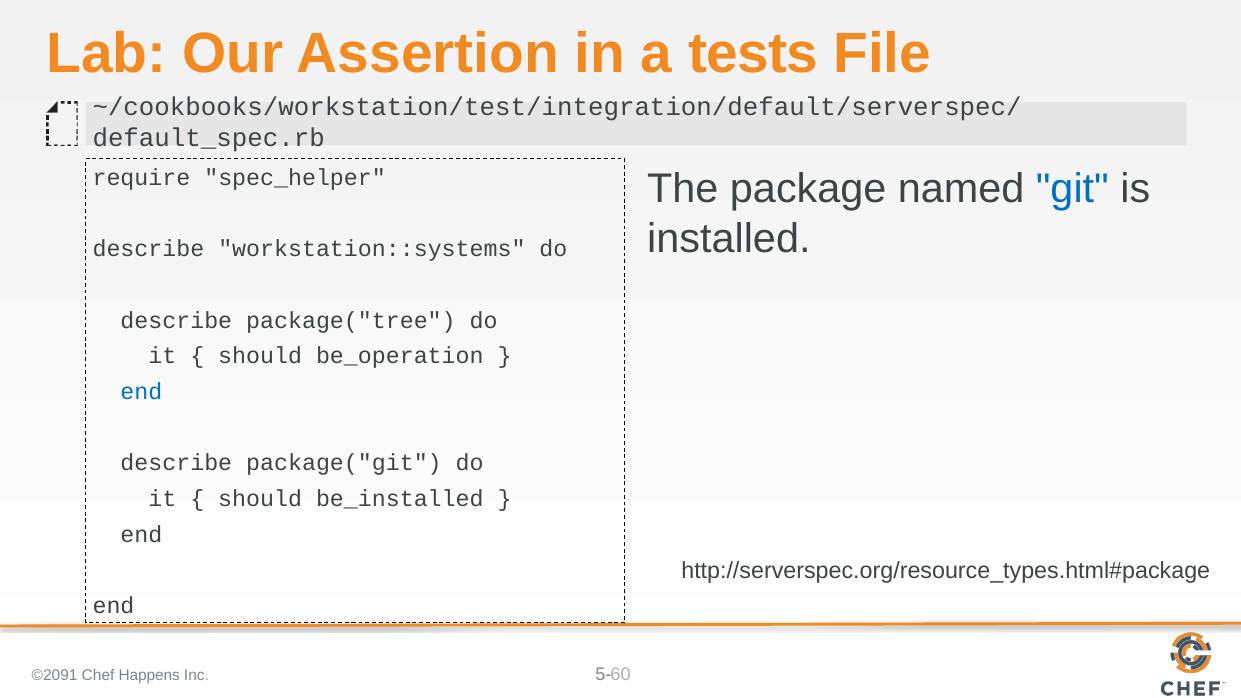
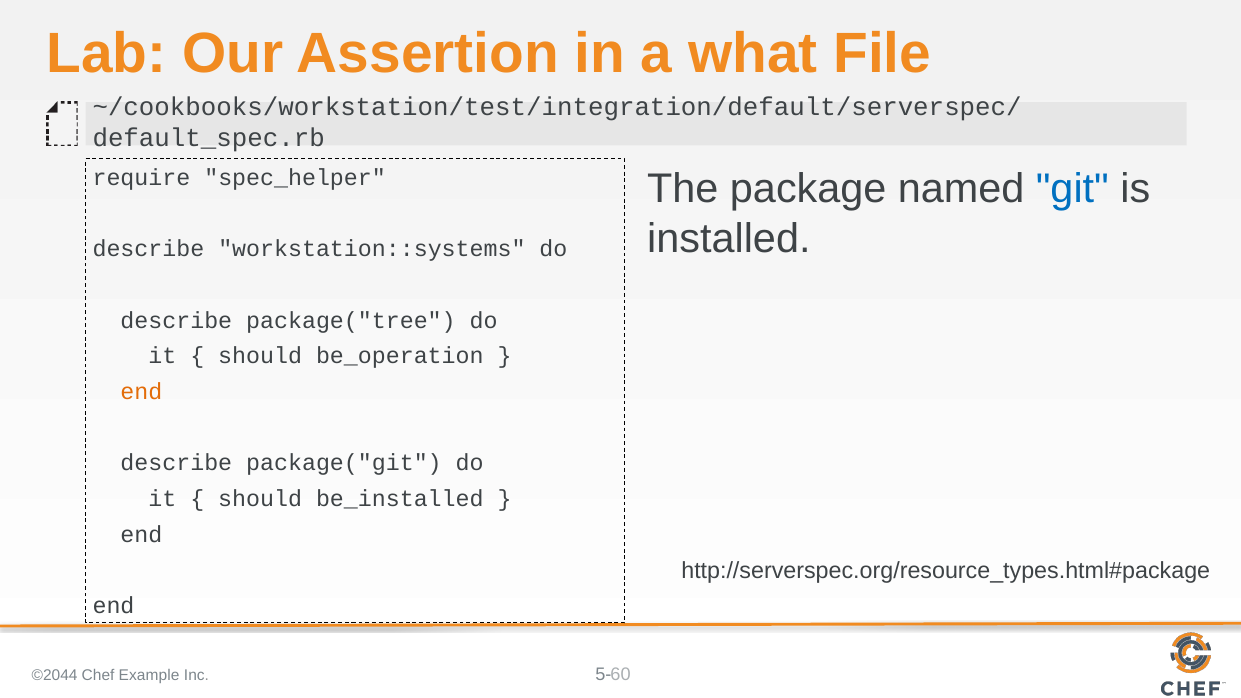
tests: tests -> what (753, 54)
end colour: blue -> orange (141, 392)
©2091: ©2091 -> ©2044 (55, 675)
Happens: Happens -> Example (149, 675)
